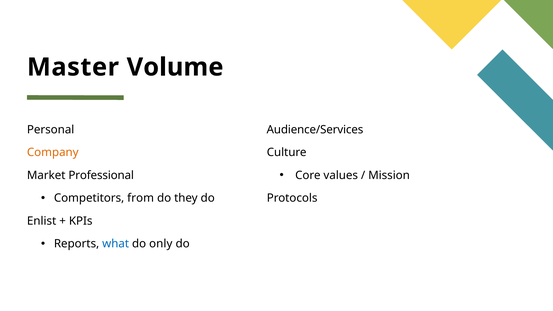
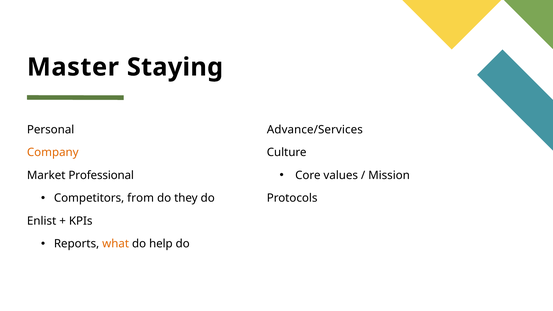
Volume: Volume -> Staying (175, 67)
Audience/Services: Audience/Services -> Advance/Services (315, 130)
what colour: blue -> orange (116, 244)
only: only -> help (161, 244)
